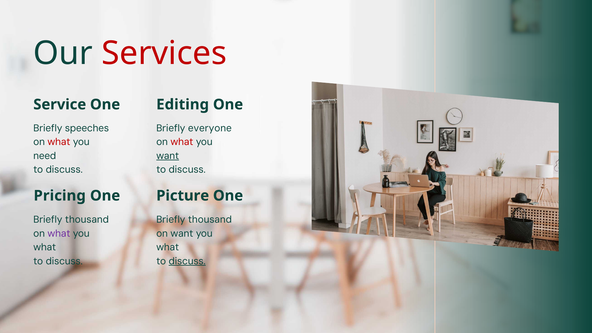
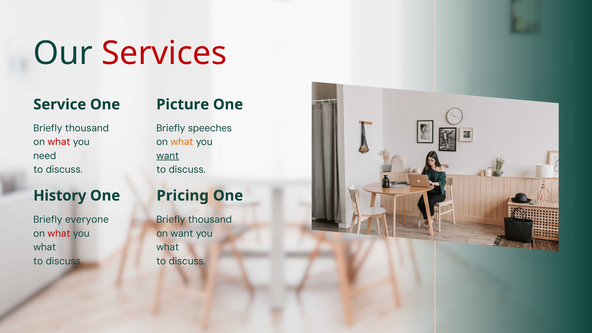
Editing: Editing -> Picture (183, 104)
speeches: speeches -> thousand (87, 128)
everyone: everyone -> speeches (210, 128)
what colour: red -> orange (182, 142)
Pricing: Pricing -> History (60, 196)
Picture: Picture -> Pricing (183, 196)
thousand: thousand -> everyone (87, 220)
what colour: purple -> red (59, 234)
discuss underline: present -> none (187, 261)
